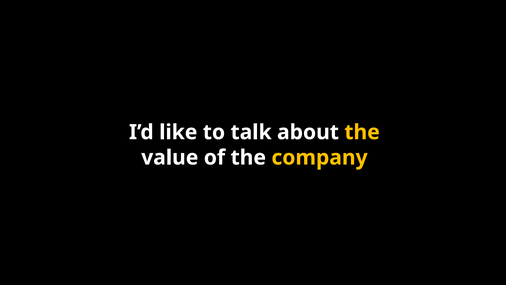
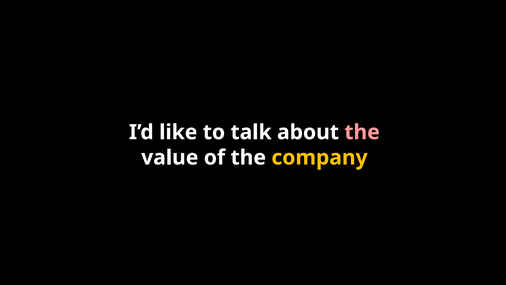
the colour: yellow -> pink (362, 132)
